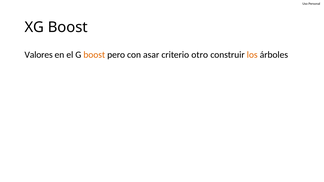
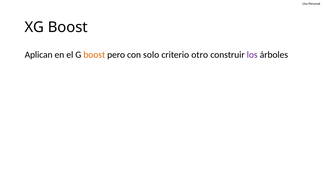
Valores: Valores -> Aplican (39, 55)
asar: asar -> solo (151, 55)
los colour: orange -> purple (252, 55)
